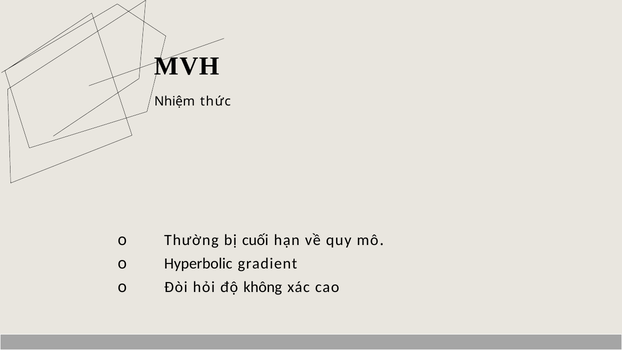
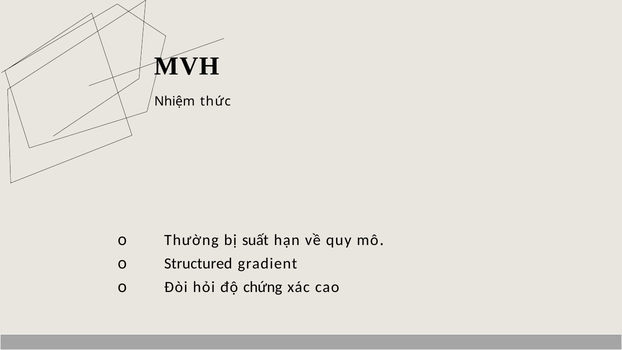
cuối: cuối -> suất (255, 240)
Hyperbolic: Hyperbolic -> Structured (198, 264)
không: không -> chứng (263, 287)
